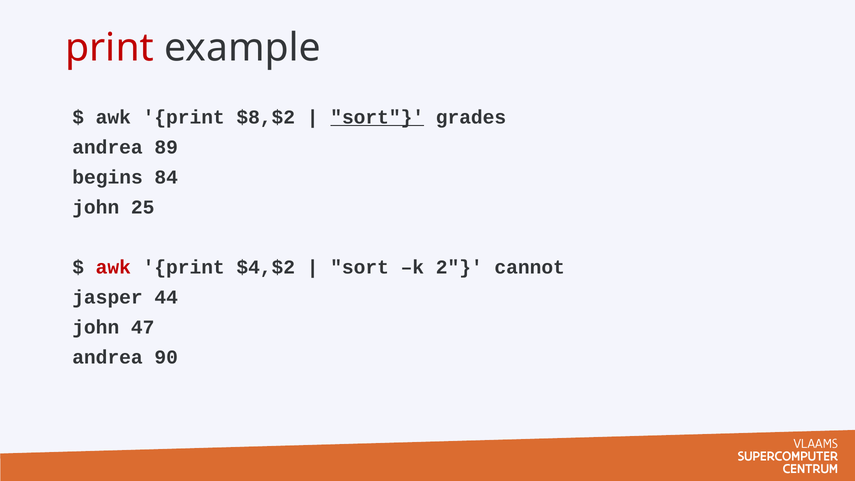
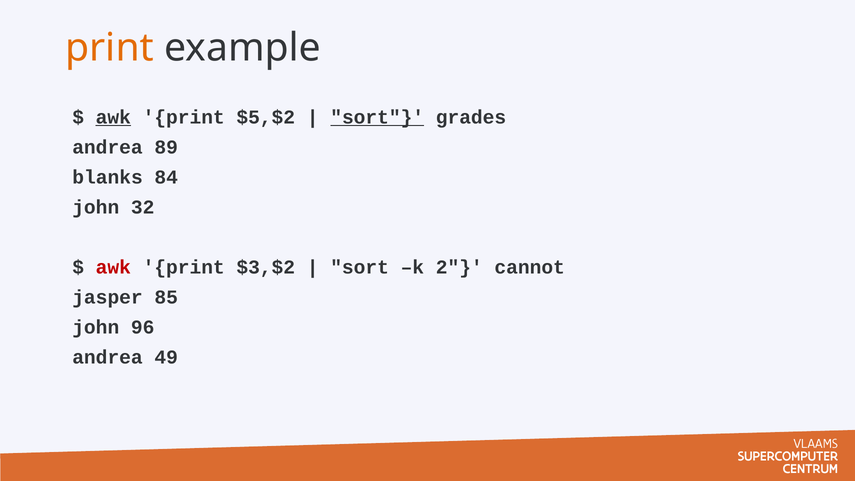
print colour: red -> orange (110, 48)
awk underline: none -> present (113, 117)
$8,$2: $8,$2 -> $5,$2 (266, 117)
begins: begins -> blanks (108, 177)
25: 25 -> 32 (143, 207)
$4,$2: $4,$2 -> $3,$2 (266, 267)
44: 44 -> 85 (166, 297)
47: 47 -> 96 (143, 327)
90: 90 -> 49 (166, 357)
